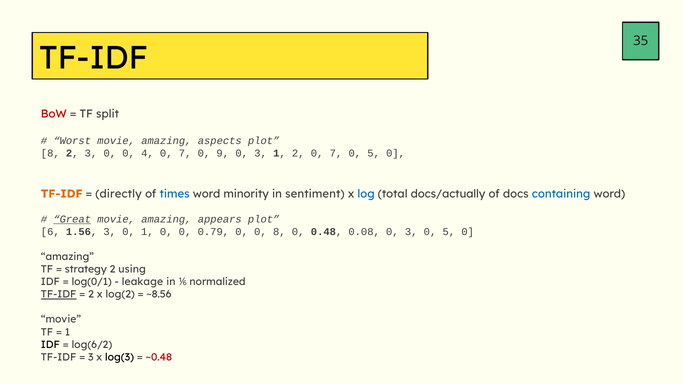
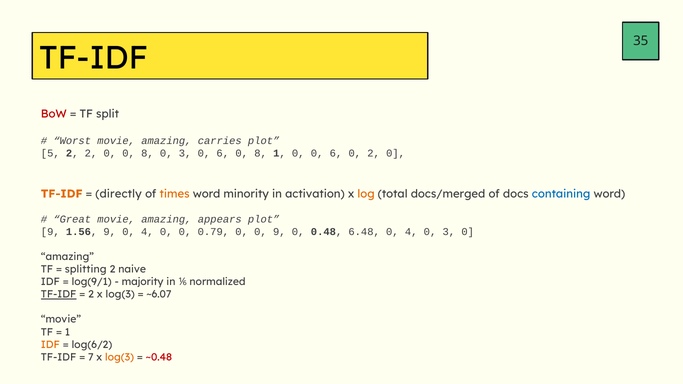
aspects: aspects -> carries (220, 141)
8: 8 -> 5 (50, 153)
2 3: 3 -> 2 (91, 153)
0 0 4: 4 -> 8 (147, 153)
7: 7 -> 3 (185, 153)
9: 9 -> 6 (223, 153)
3: 3 -> 8 (261, 153)
1 2: 2 -> 0 (298, 153)
7: 7 -> 6 (336, 153)
5: 5 -> 2 (374, 153)
times colour: blue -> orange (175, 194)
sentiment: sentiment -> activation (315, 194)
log colour: blue -> orange (366, 194)
docs/actually: docs/actually -> docs/merged (448, 194)
Great underline: present -> none (72, 219)
6: 6 -> 9 (50, 232)
1.56 3: 3 -> 9 (110, 232)
1: 1 -> 4 (147, 232)
0 8: 8 -> 9 (279, 232)
0.08: 0.08 -> 6.48 (364, 232)
3: 3 -> 4 (411, 232)
5: 5 -> 3 (449, 232)
strategy: strategy -> splitting (86, 270)
using: using -> naive (132, 270)
log(0/1: log(0/1 -> log(9/1 (92, 282)
leakage: leakage -> majority (143, 282)
2 x log(2: log(2 -> log(3 (120, 295)
~8.56: ~8.56 -> ~6.07 (159, 295)
IDF colour: black -> orange (50, 345)
3: 3 -> 7 (91, 357)
log(3 colour: black -> orange (120, 357)
